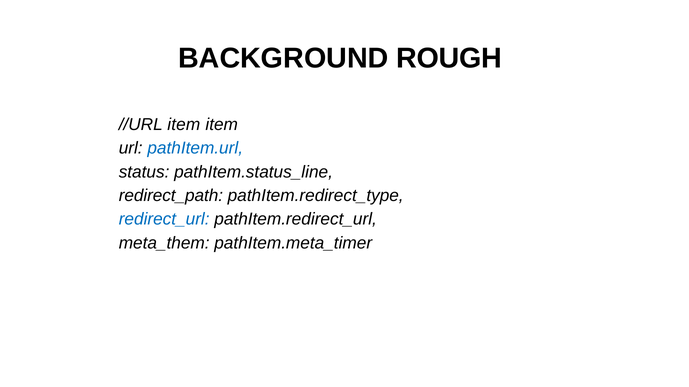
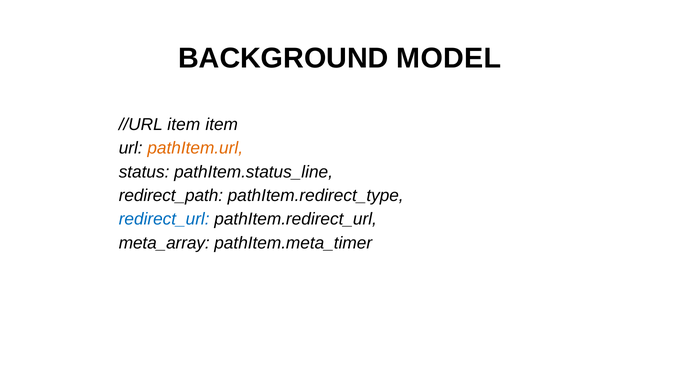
ROUGH: ROUGH -> MODEL (449, 58)
pathItem.url colour: blue -> orange (195, 148)
meta_them: meta_them -> meta_array (164, 243)
